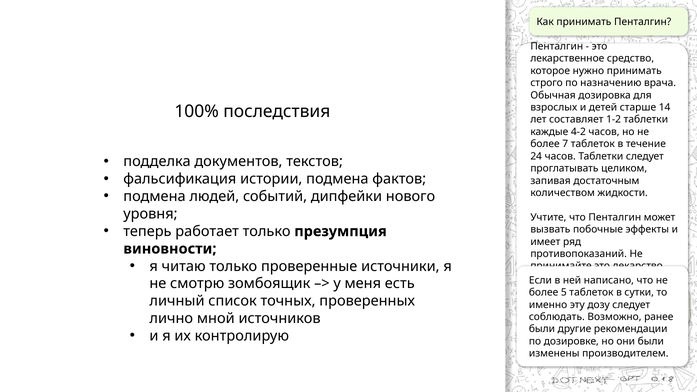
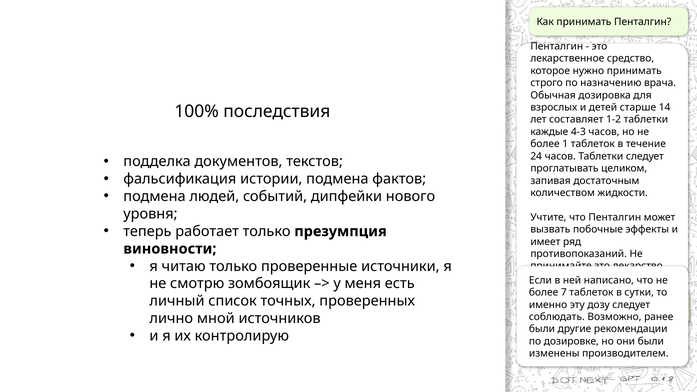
4-2: 4-2 -> 4-3 (578, 132)
7: 7 -> 1 (565, 144)
5: 5 -> 7 (564, 293)
